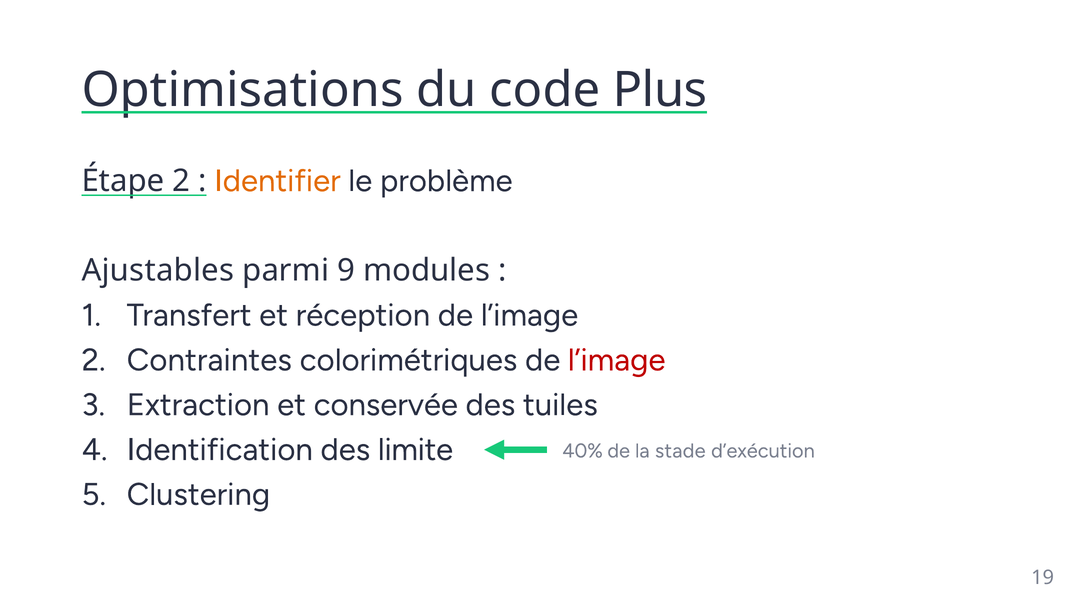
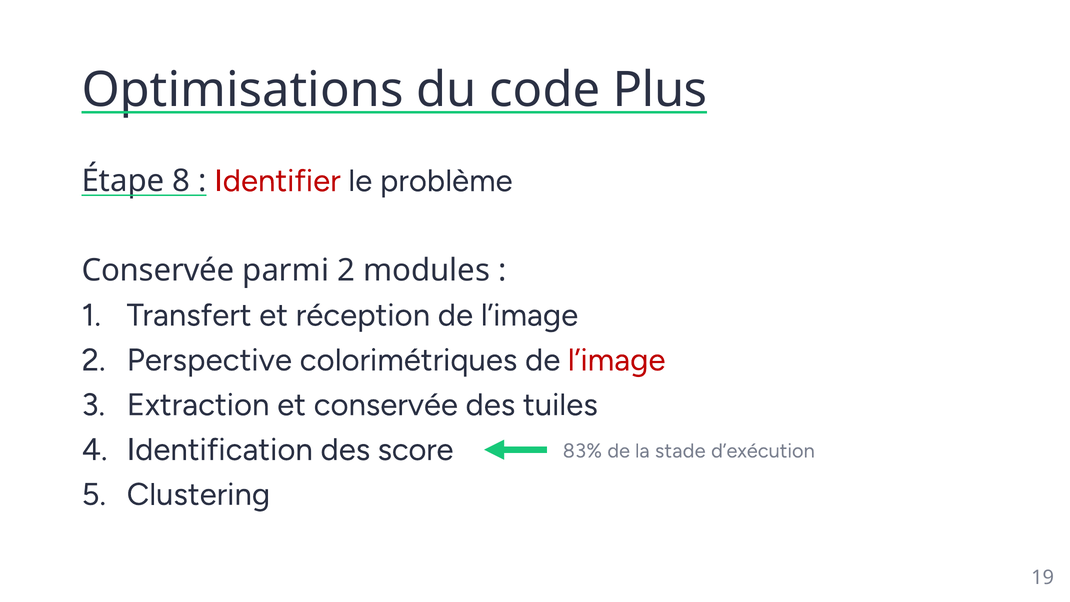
Étape 2: 2 -> 8 (181, 181)
Identifier colour: orange -> red (277, 181)
Ajustables: Ajustables -> Conservée (158, 270)
parmi 9: 9 -> 2 (346, 270)
Contraintes: Contraintes -> Perspective (209, 360)
limite: limite -> score (416, 450)
40%: 40% -> 83% (582, 451)
